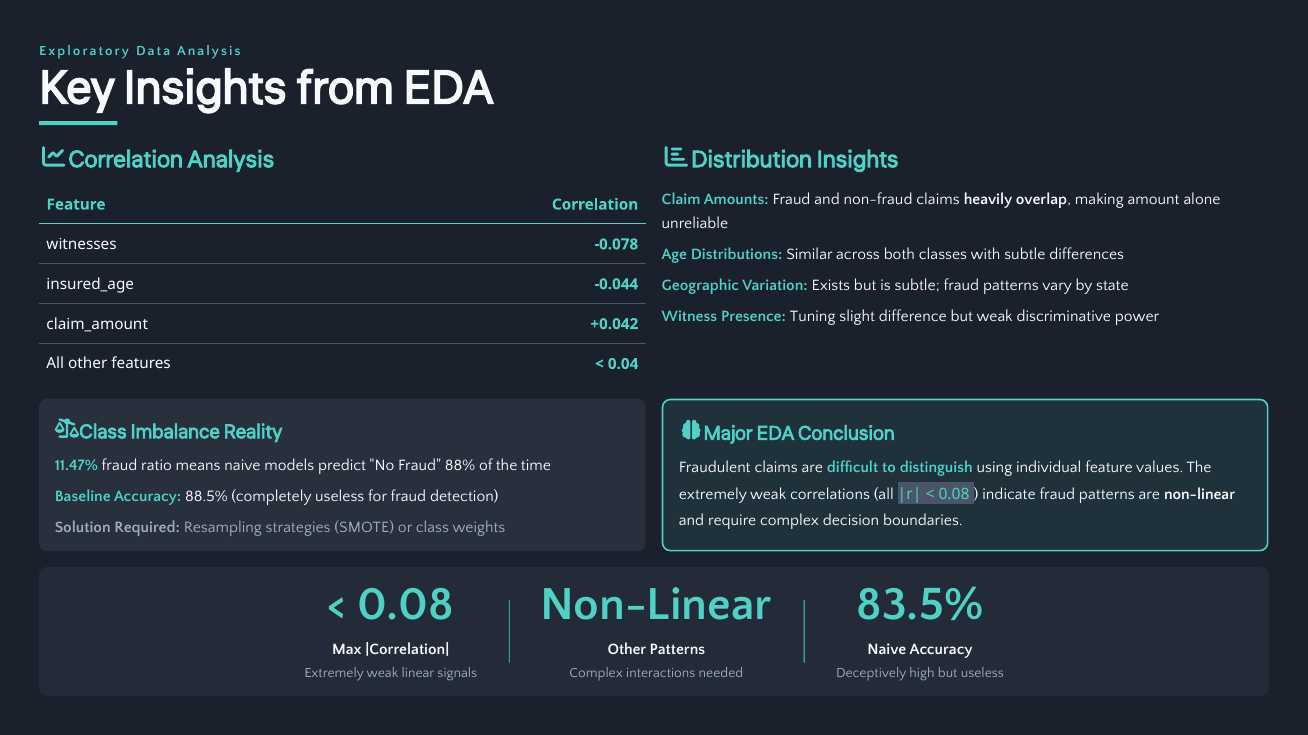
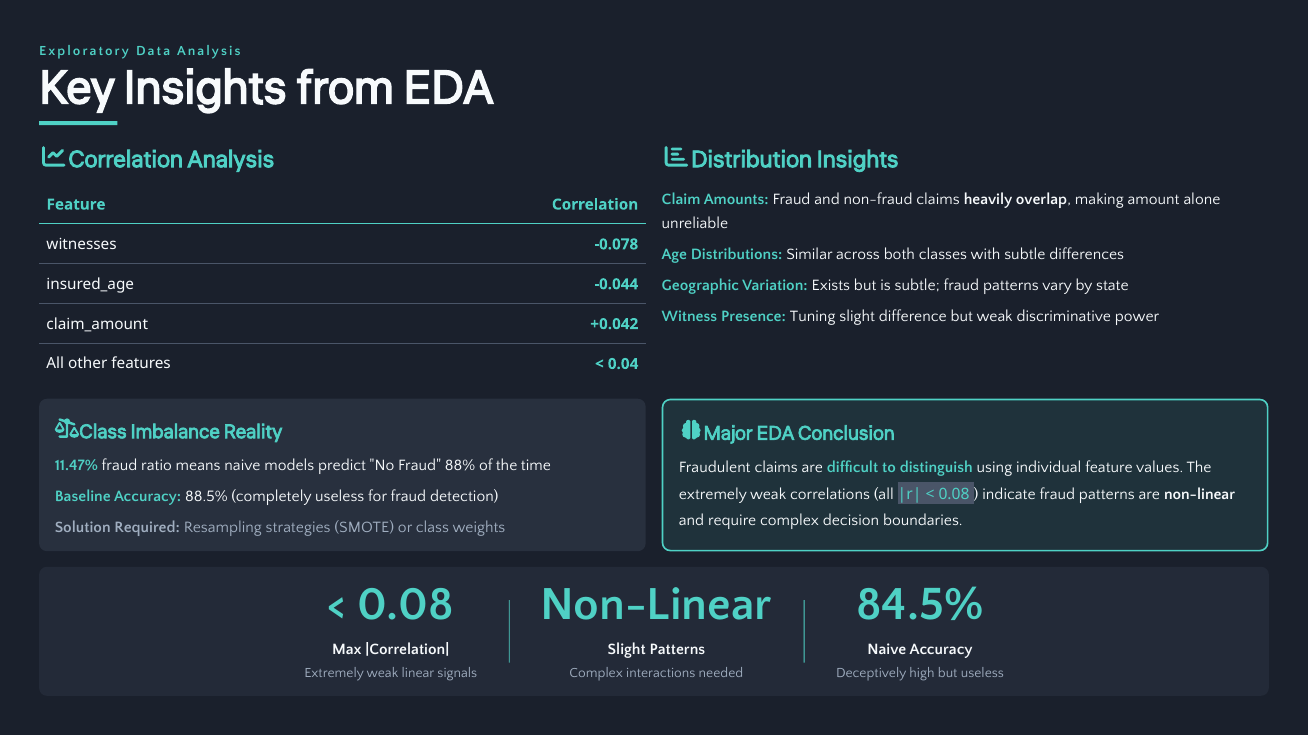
83.5%: 83.5% -> 84.5% (920, 605)
Other: Other -> Slight (627, 650)
